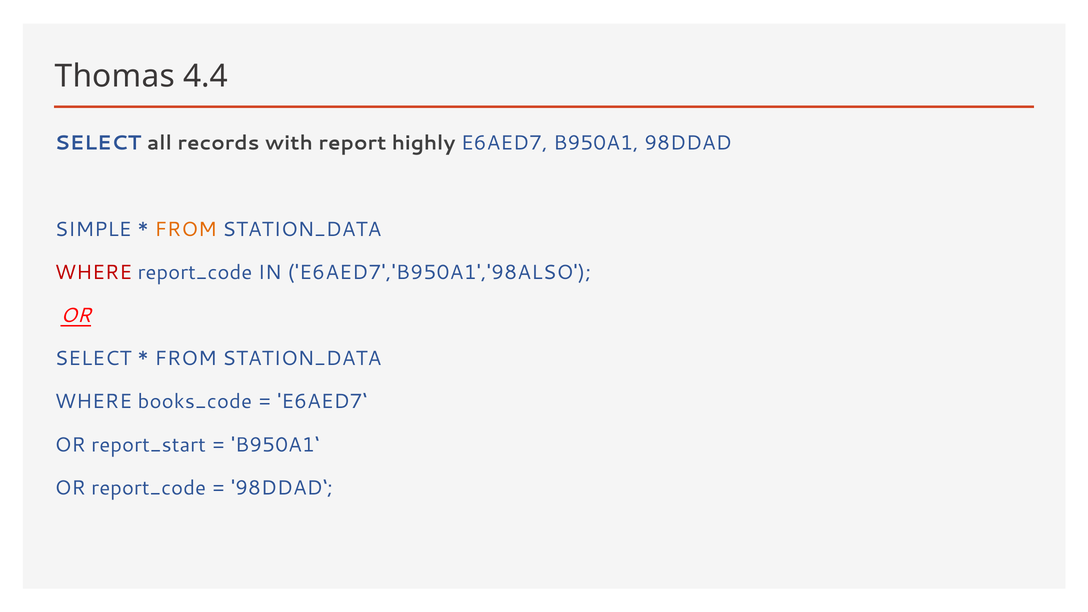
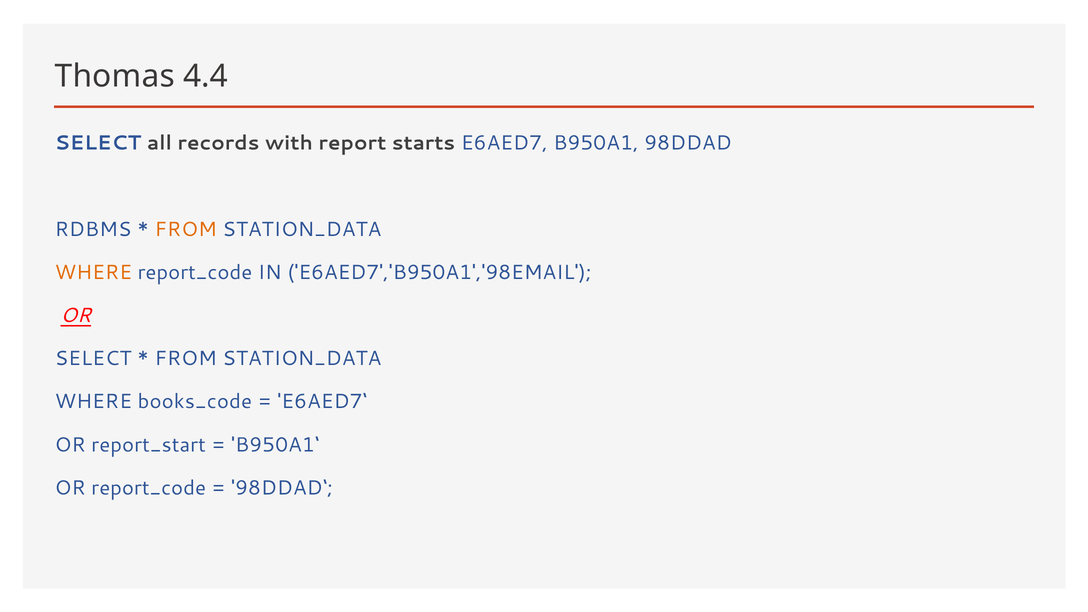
highly: highly -> starts (423, 143)
SIMPLE: SIMPLE -> RDBMS (93, 229)
WHERE colour: red -> orange (93, 272)
E6AED7','B950A1','98ALSO: E6AED7','B950A1','98ALSO -> E6AED7','B950A1','98EMAIL (439, 272)
